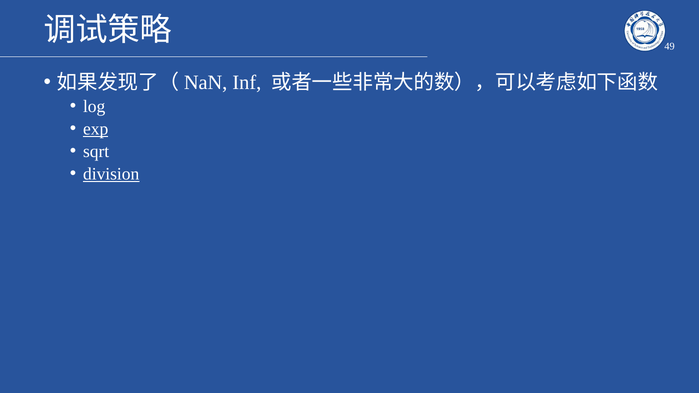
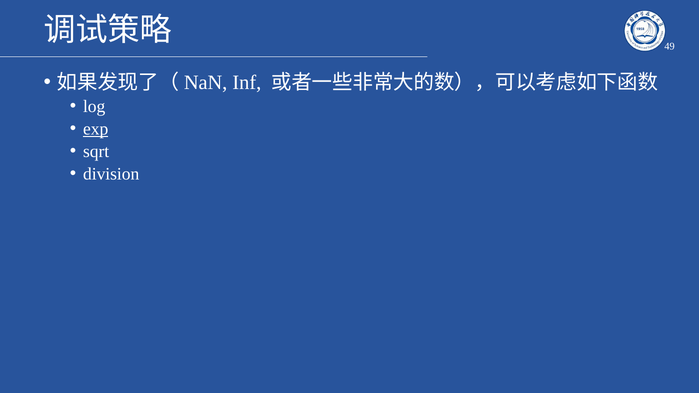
division underline: present -> none (111, 174)
